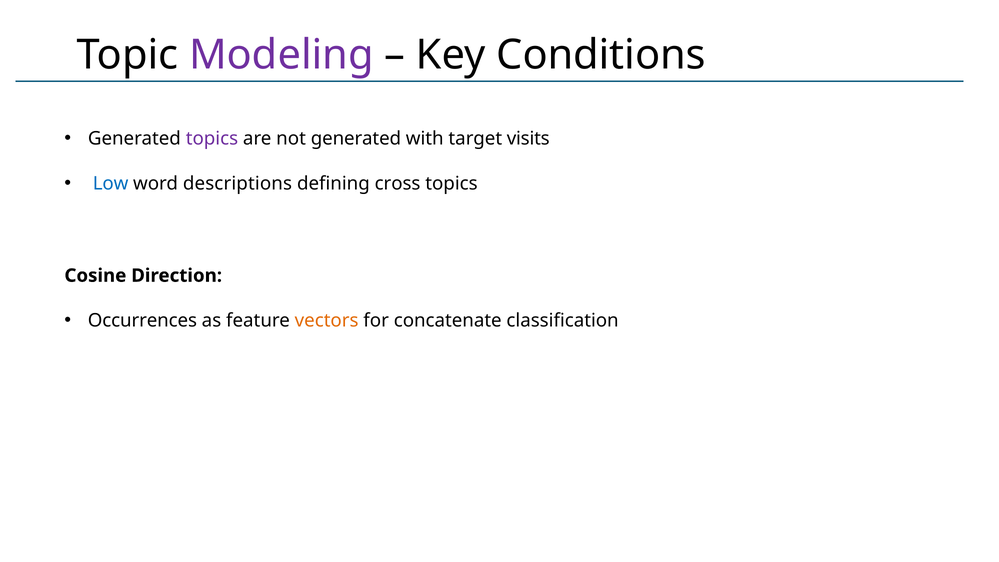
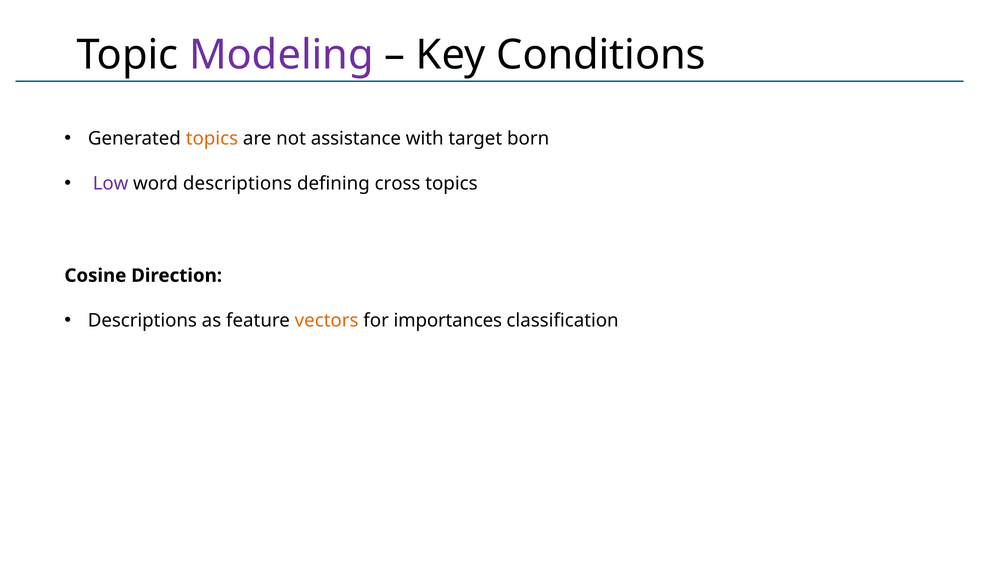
topics colour: purple -> orange (212, 138)
not generated: generated -> assistance (356, 138)
visits: visits -> born (528, 138)
Low colour: blue -> purple (111, 183)
Occurrences: Occurrences -> Descriptions (142, 321)
concatenate: concatenate -> importances (448, 321)
